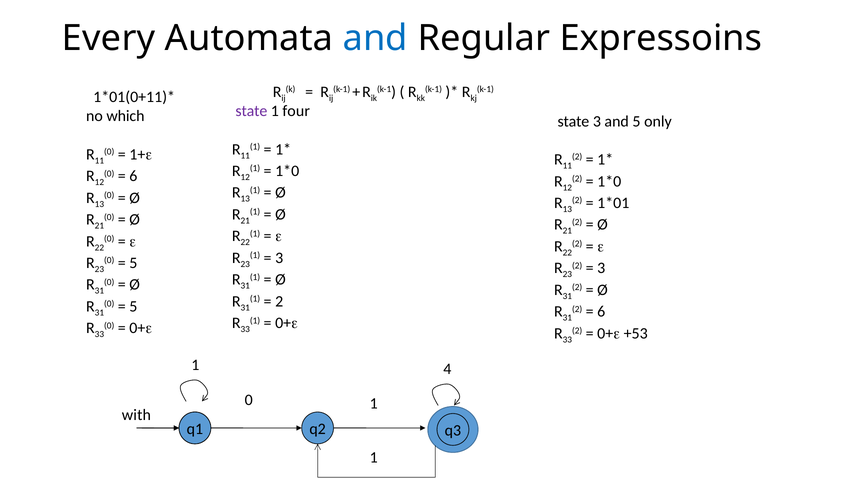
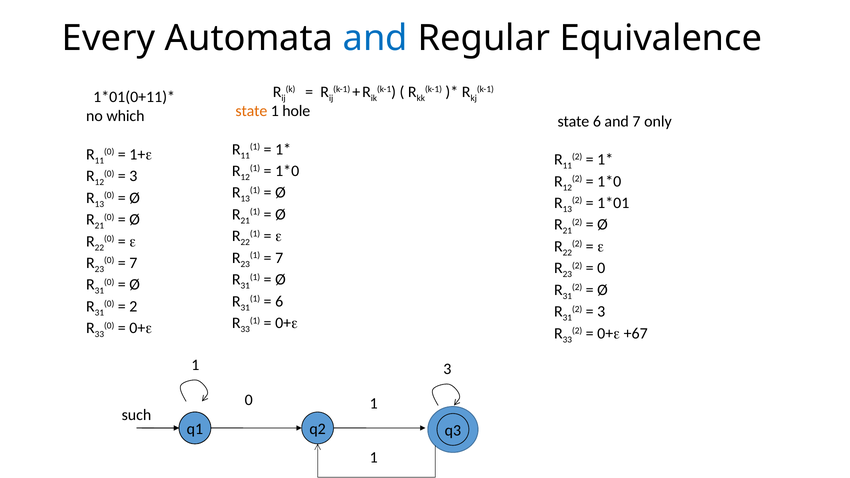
Expressoins: Expressoins -> Equivalence (661, 38)
state colour: purple -> orange (251, 111)
four: four -> hole (296, 111)
state 3: 3 -> 6 (597, 121)
and 5: 5 -> 7 (637, 121)
6: 6 -> 3 (133, 176)
3: 3 -> 7 (279, 258)
5: 5 -> 7 (133, 263)
3: 3 -> 0 (601, 268)
2: 2 -> 6 (279, 301)
5: 5 -> 2 (133, 307)
6: 6 -> 3 (601, 312)
+53: +53 -> +67 (636, 333)
1 4: 4 -> 3 (447, 369)
with: with -> such (136, 415)
